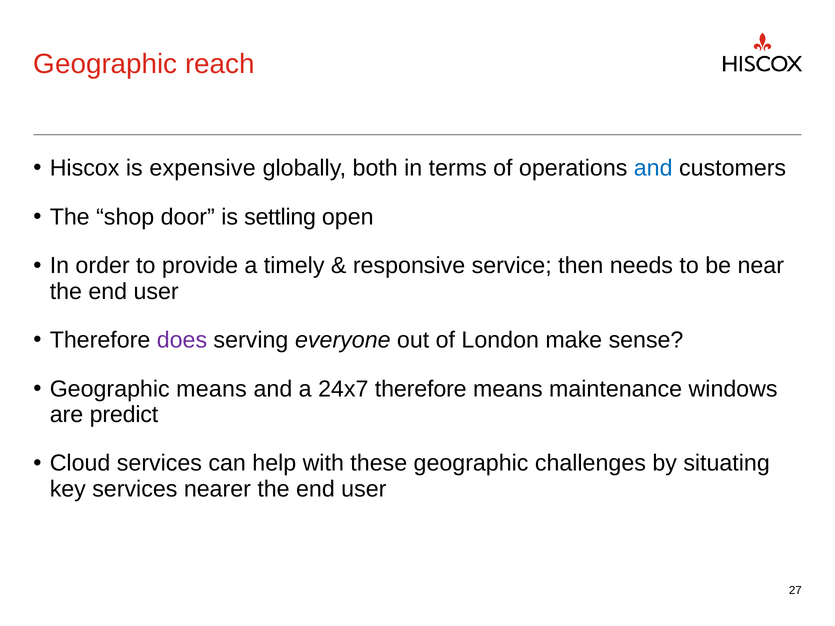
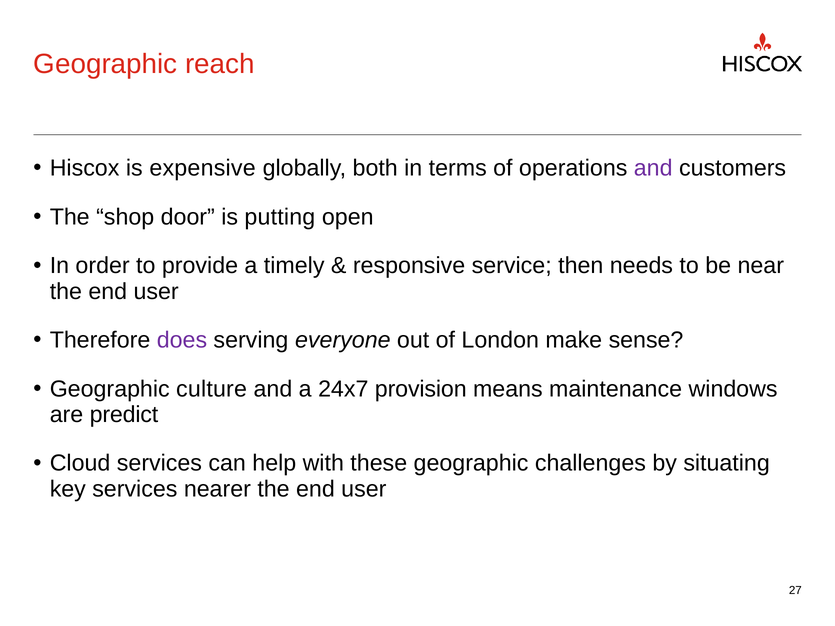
and colour: blue -> purple (653, 168)
settling: settling -> putting (280, 217)
Geographic means: means -> culture (212, 389)
24x7 therefore: therefore -> provision (421, 389)
